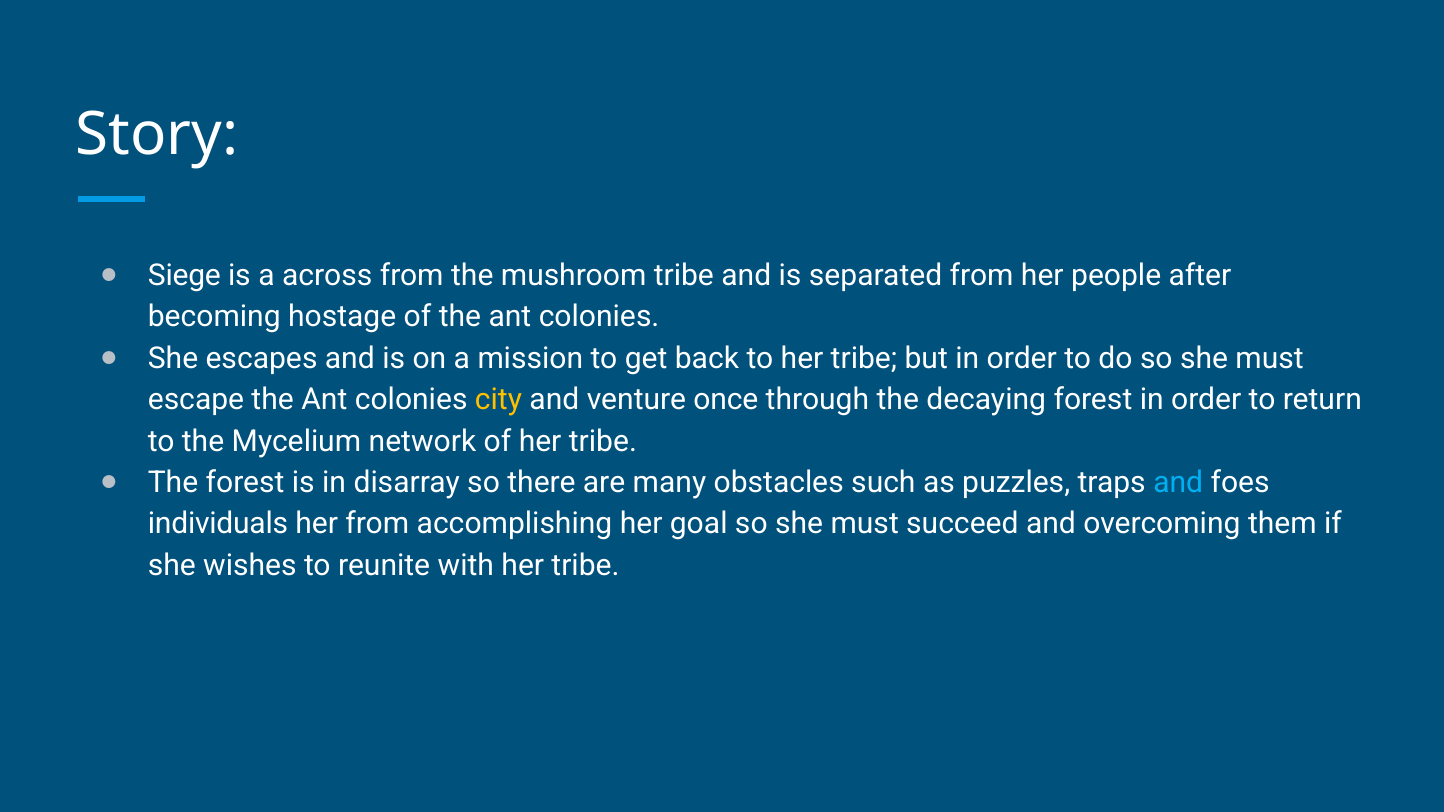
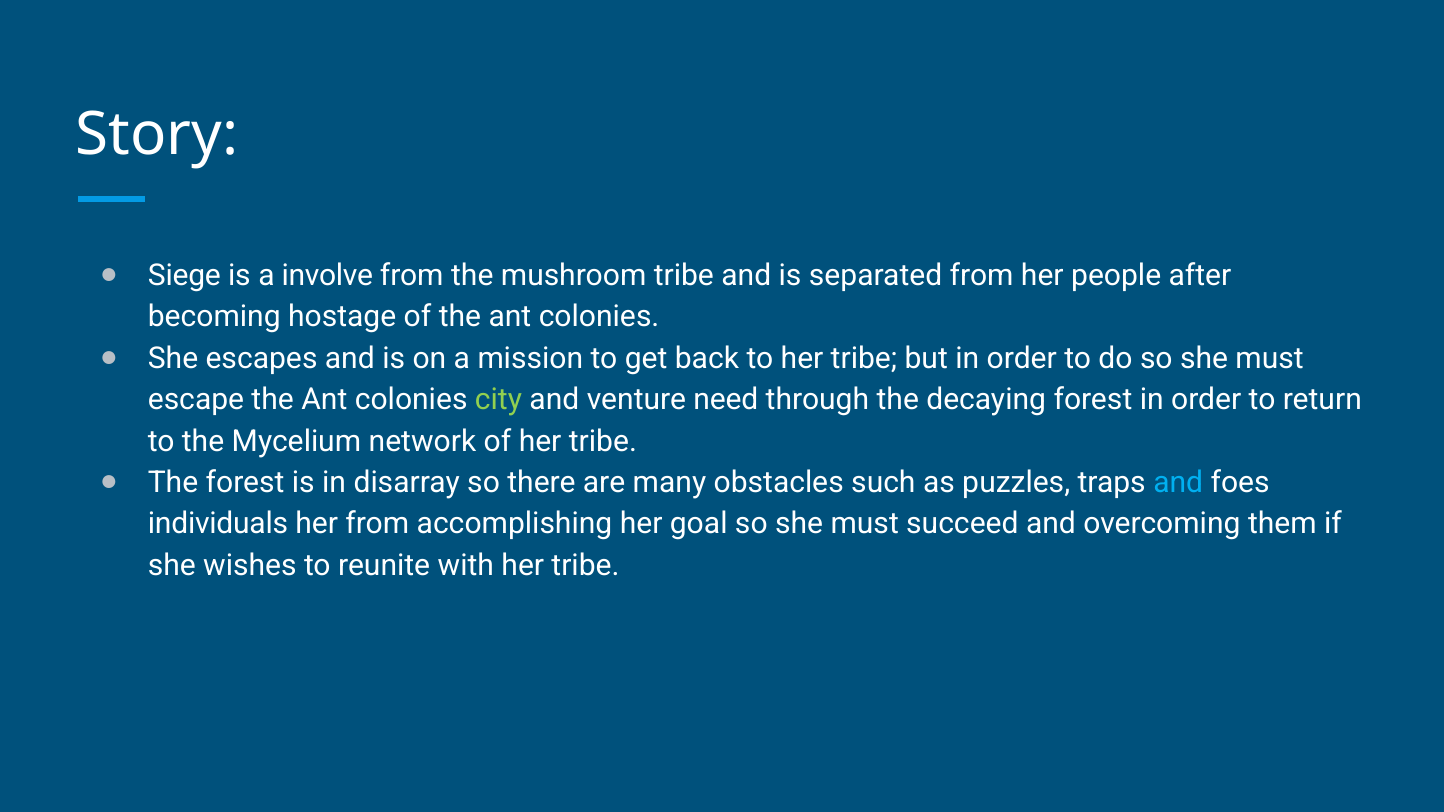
across: across -> involve (327, 275)
city colour: yellow -> light green (498, 400)
once: once -> need (726, 400)
